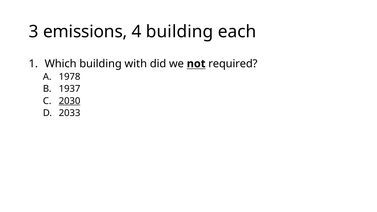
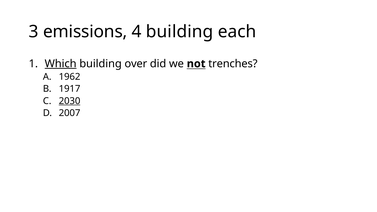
Which underline: none -> present (61, 64)
with: with -> over (136, 64)
required: required -> trenches (233, 64)
1978: 1978 -> 1962 (70, 77)
1937: 1937 -> 1917 (70, 89)
2033: 2033 -> 2007 (70, 113)
